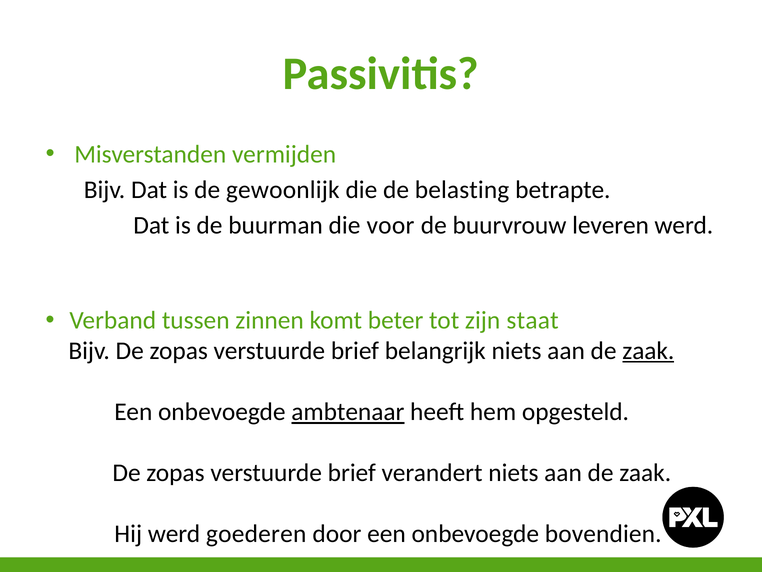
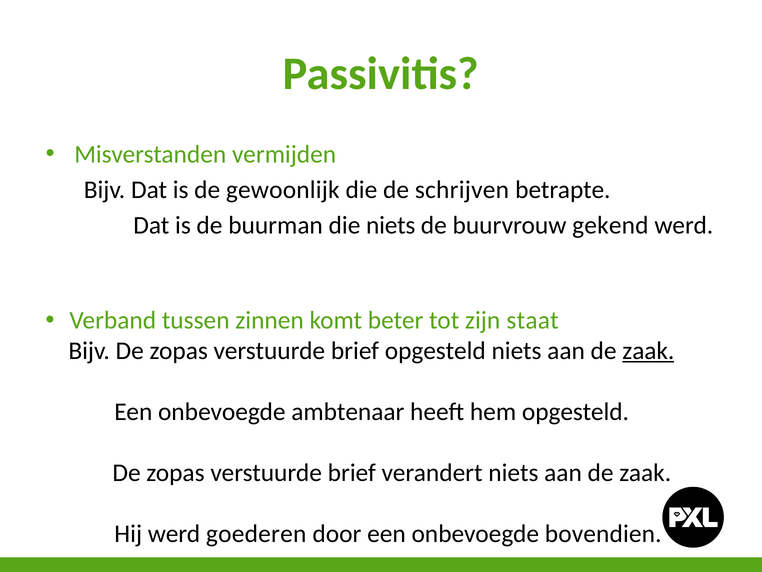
belasting: belasting -> schrijven (462, 190)
die voor: voor -> niets (391, 225)
leveren: leveren -> gekend (610, 225)
brief belangrijk: belangrijk -> opgesteld (435, 351)
ambtenaar underline: present -> none (348, 412)
